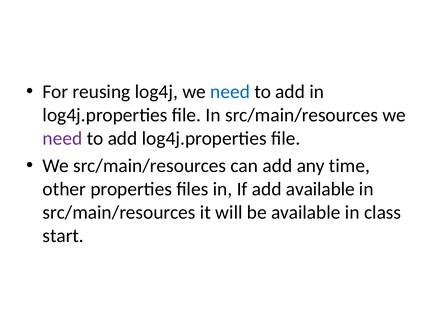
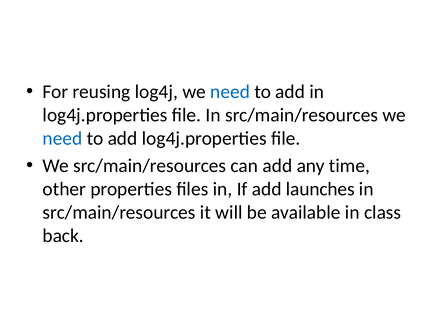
need colour: purple -> blue (62, 138)
add available: available -> launches (320, 189)
start: start -> back (63, 235)
